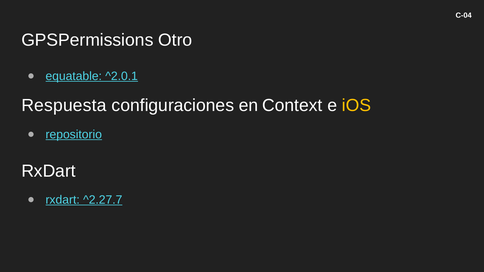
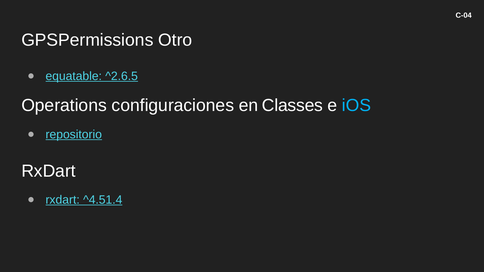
^2.0.1: ^2.0.1 -> ^2.6.5 (122, 76)
Respuesta: Respuesta -> Operations (64, 106)
Context: Context -> Classes (292, 106)
iOS colour: yellow -> light blue (356, 106)
^2.27.7: ^2.27.7 -> ^4.51.4 (103, 200)
